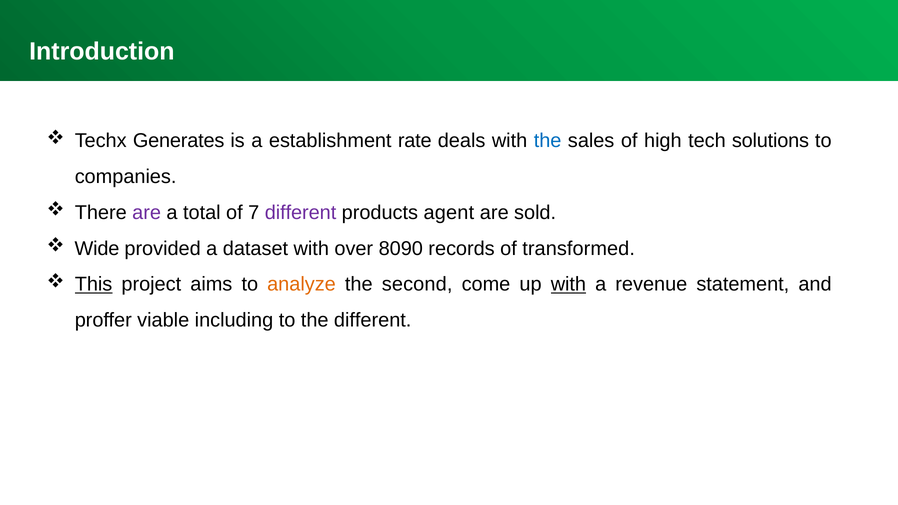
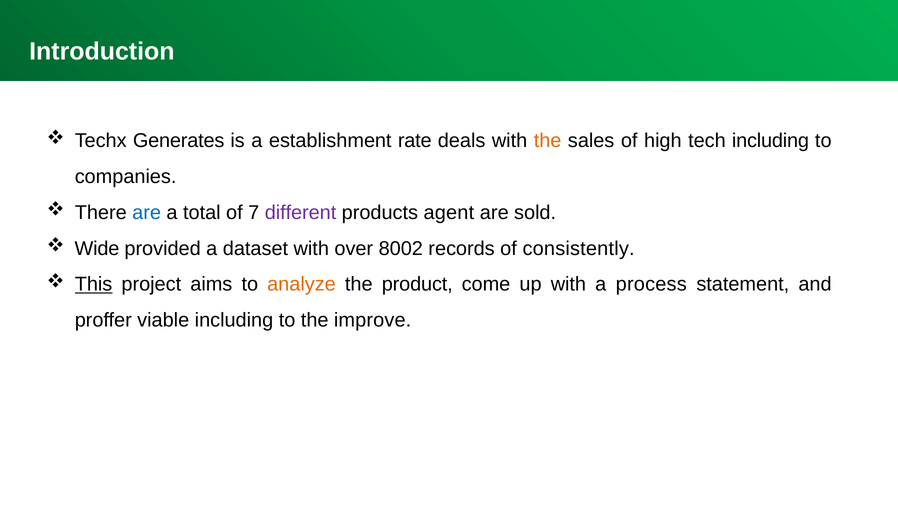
the colour: blue -> orange (548, 141)
tech solutions: solutions -> including (770, 141)
are colour: purple -> blue (147, 213)
8090: 8090 -> 8002 (401, 249)
transformed: transformed -> consistently (579, 249)
second: second -> product (417, 284)
with underline: present -> none (568, 284)
revenue: revenue -> process (651, 284)
the different: different -> improve (373, 320)
